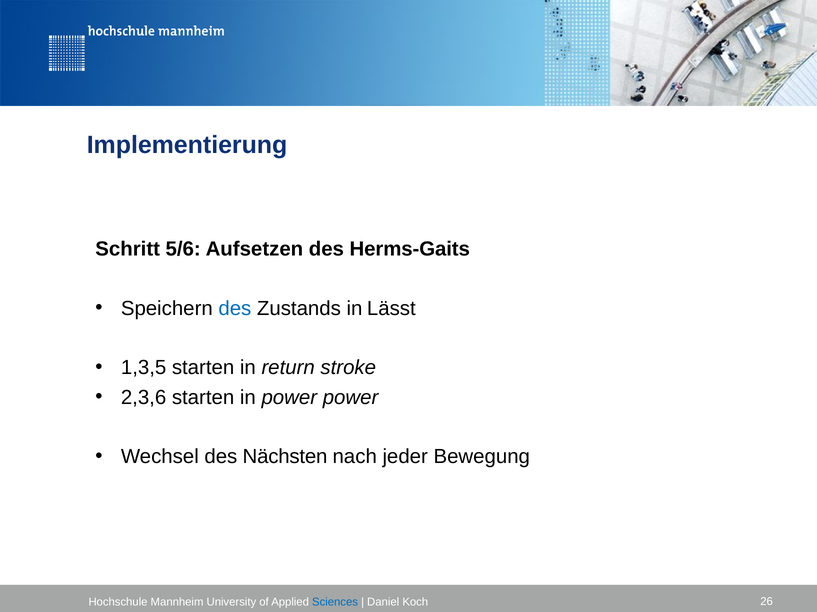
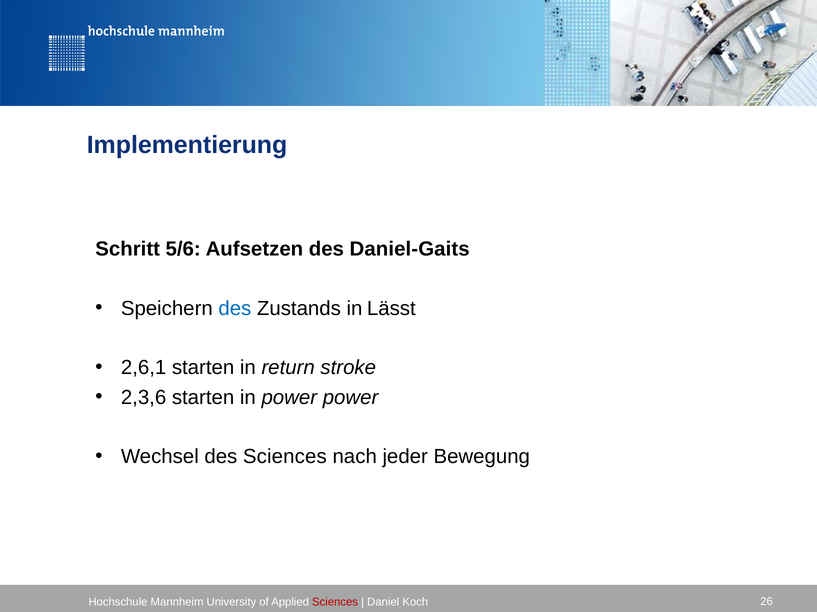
Herms-Gaits: Herms-Gaits -> Daniel-Gaits (410, 249)
1,3,5: 1,3,5 -> 2,6,1 (144, 368)
des Nächsten: Nächsten -> Sciences (285, 457)
Sciences colour: blue -> red (335, 603)
